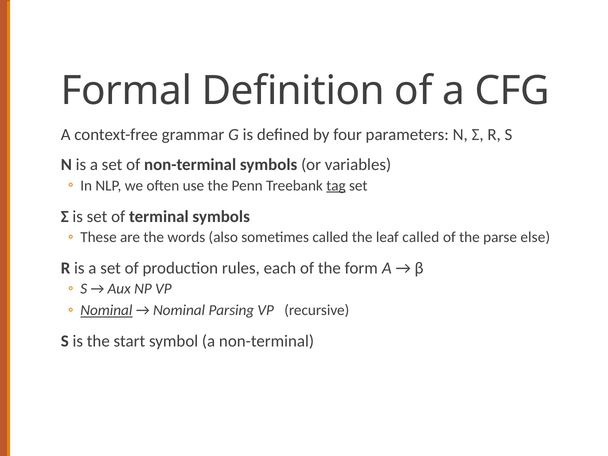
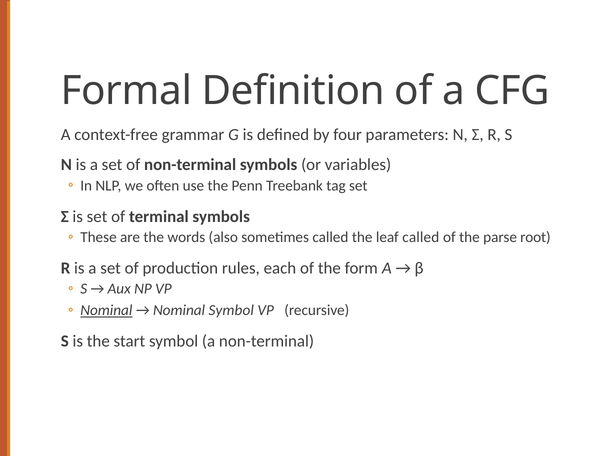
tag underline: present -> none (336, 186)
else: else -> root (535, 237)
Nominal Parsing: Parsing -> Symbol (231, 310)
